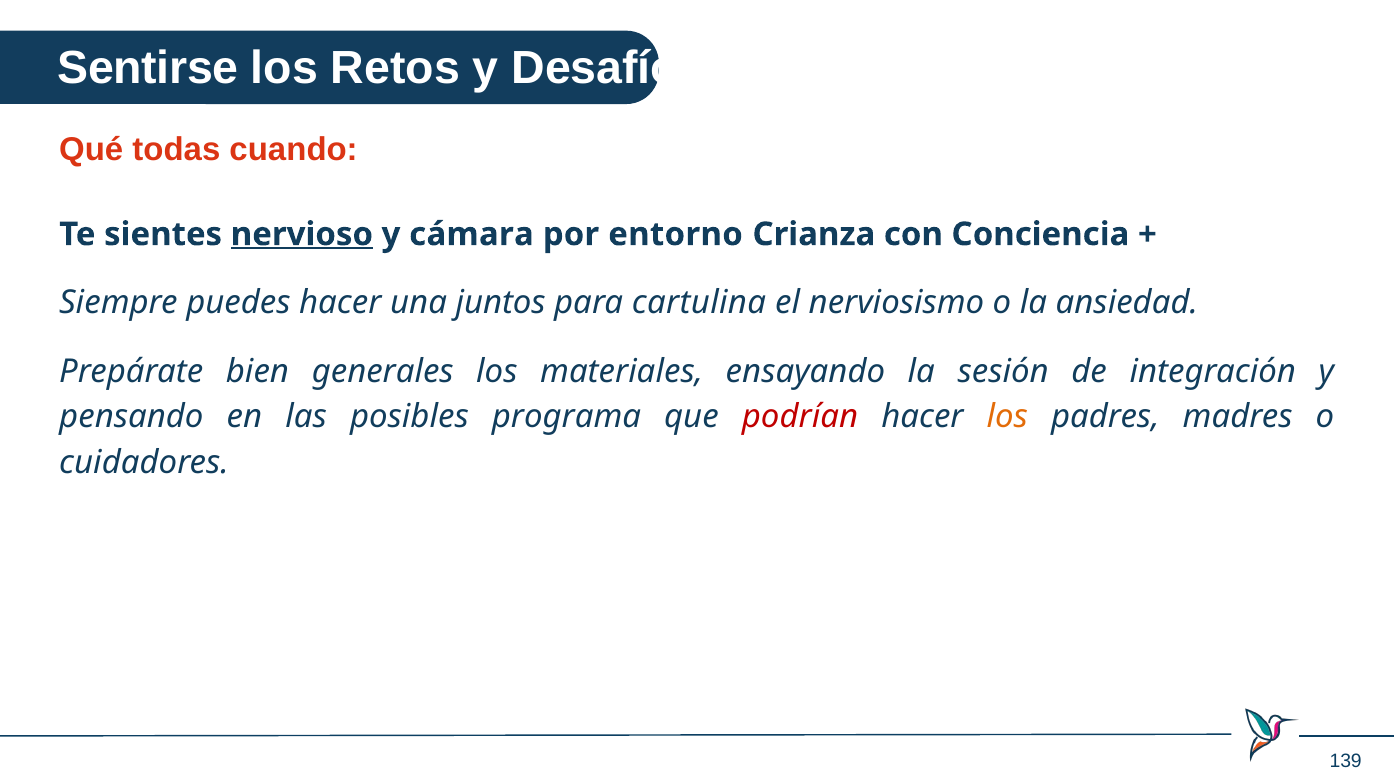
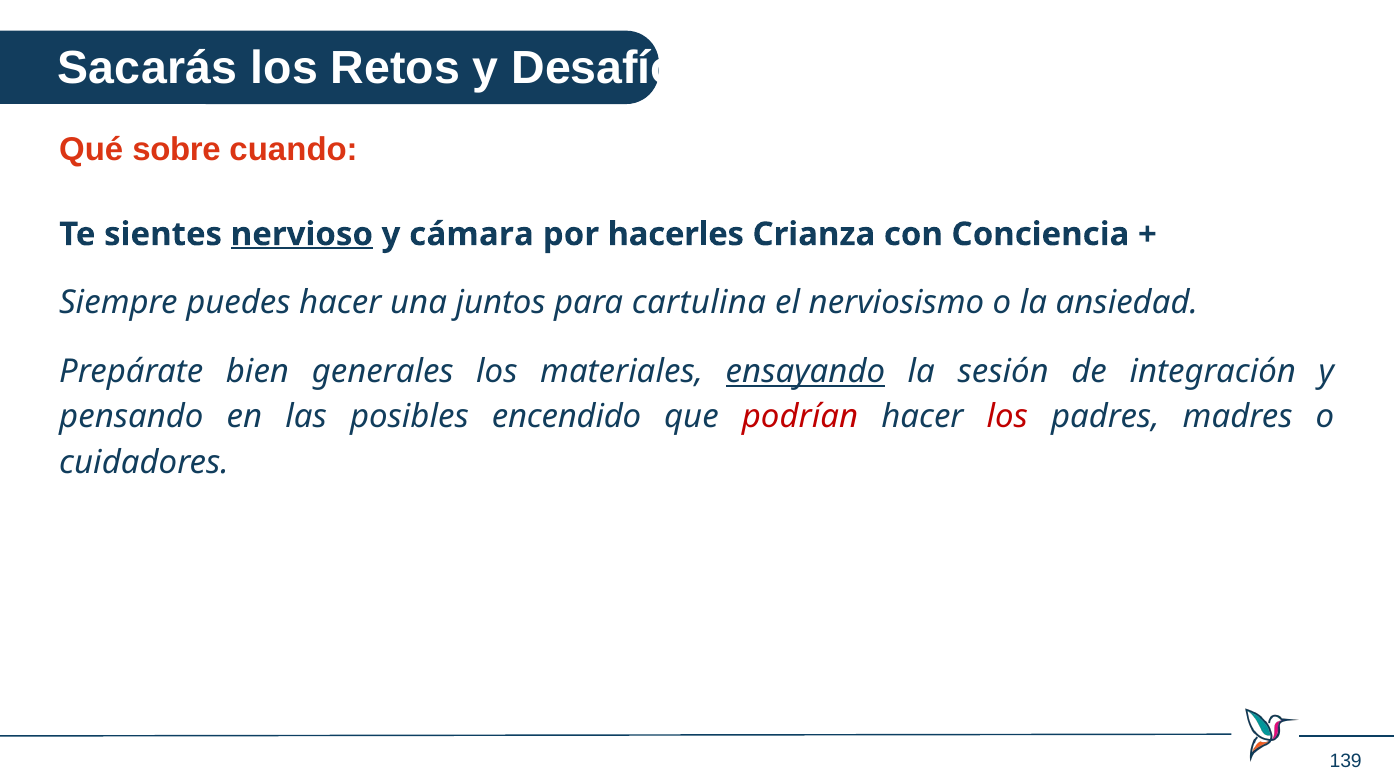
Sentirse: Sentirse -> Sacarás (148, 68)
todas: todas -> sobre (177, 149)
entorno: entorno -> hacerles (676, 234)
ensayando underline: none -> present (805, 372)
programa: programa -> encendido (567, 417)
los colour: orange -> red (1007, 417)
